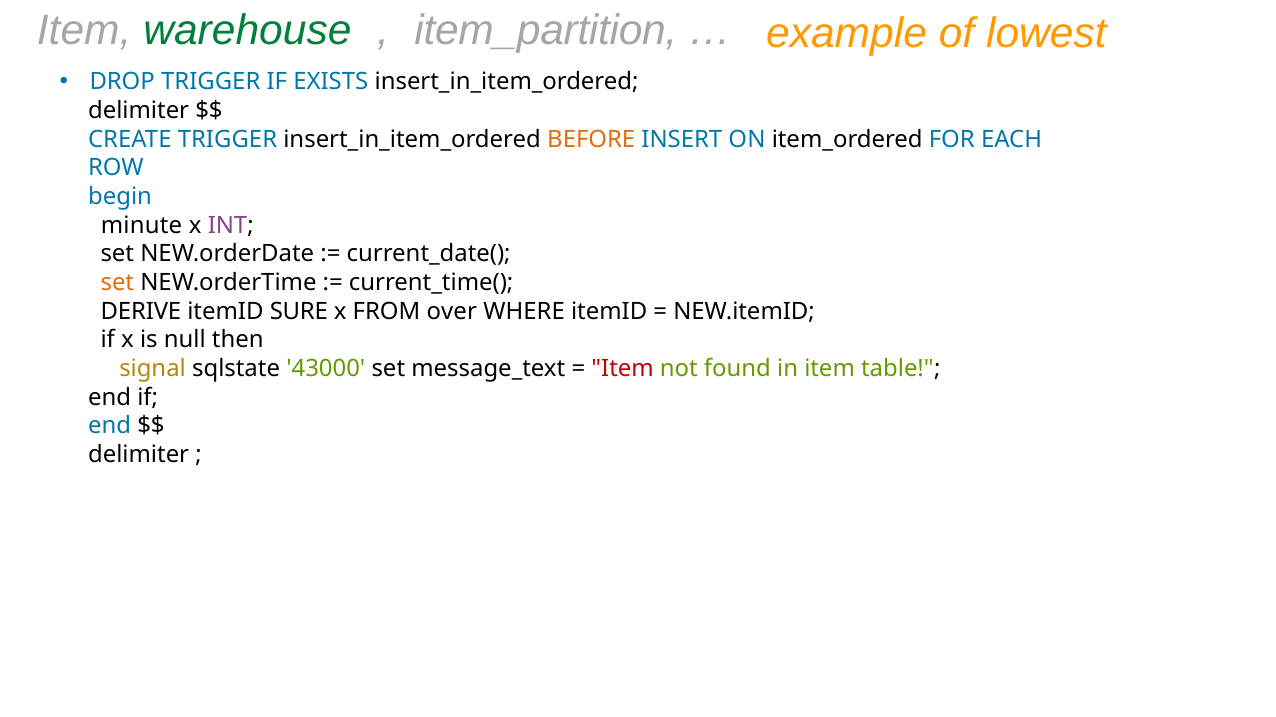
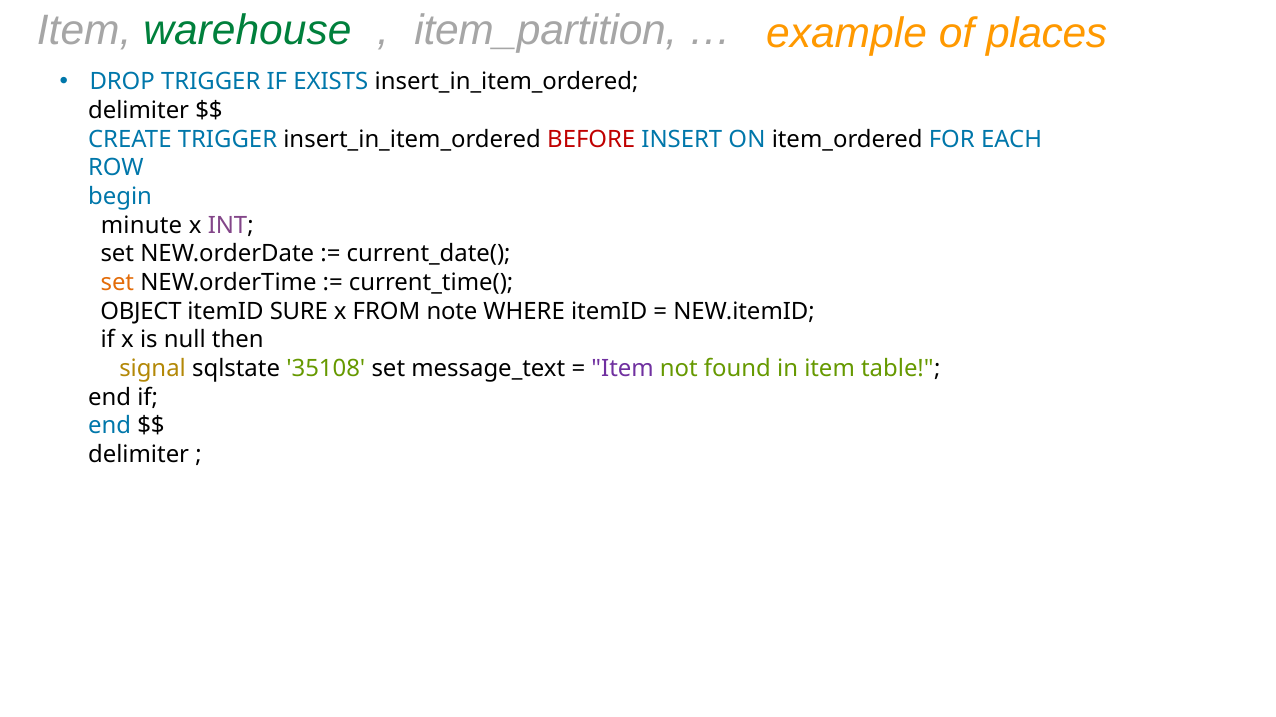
lowest: lowest -> places (1047, 33)
BEFORE colour: orange -> red (591, 139)
DERIVE: DERIVE -> OBJECT (141, 312)
over: over -> note (452, 312)
43000: 43000 -> 35108 (326, 369)
Item colour: red -> purple (623, 369)
